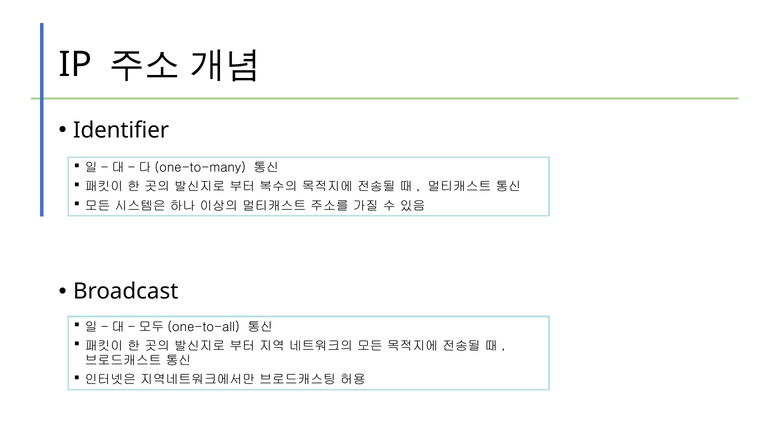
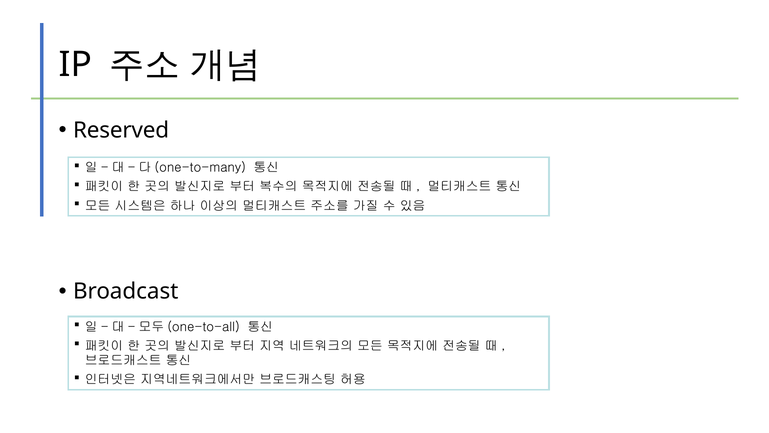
Identifier: Identifier -> Reserved (121, 130)
